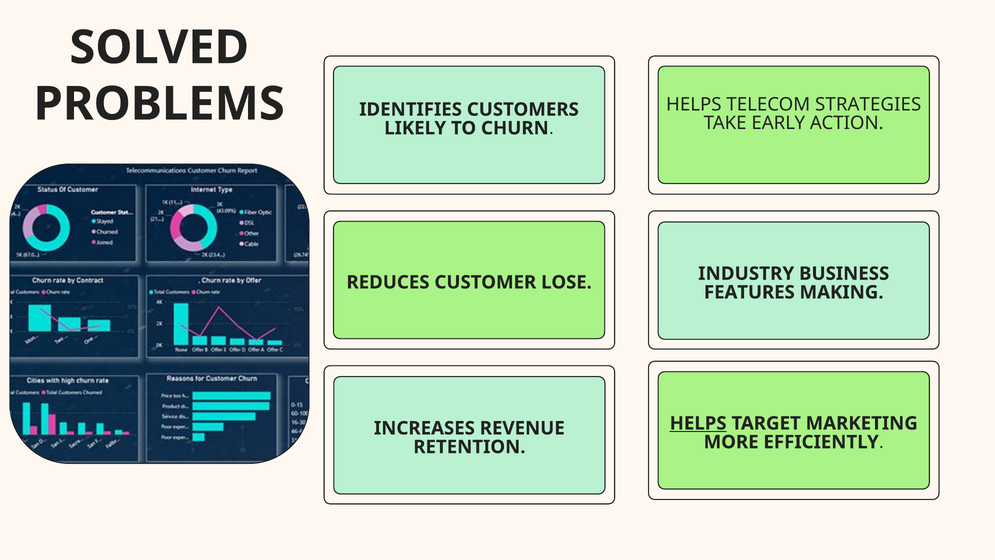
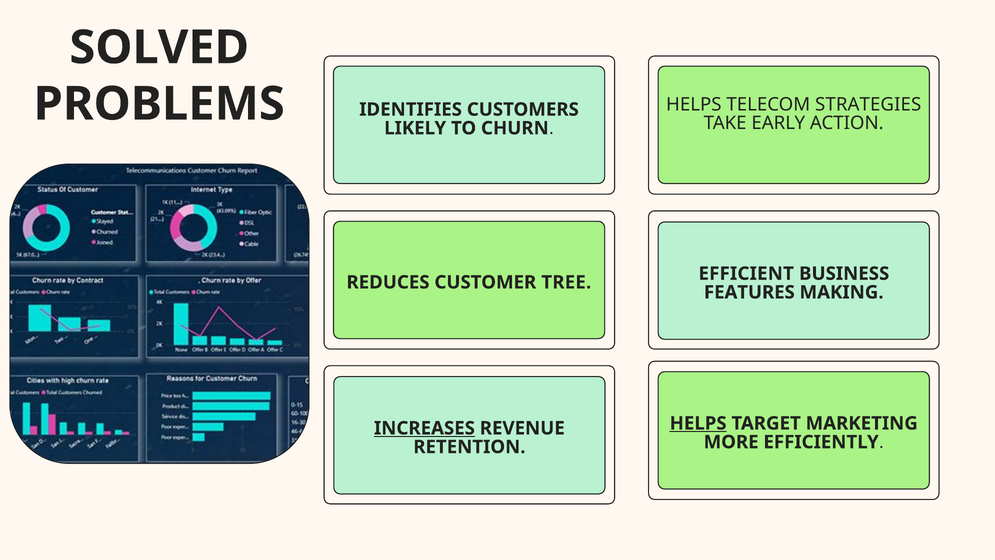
INDUSTRY: INDUSTRY -> EFFICIENT (746, 273)
LOSE: LOSE -> TREE (566, 282)
INCREASES underline: none -> present (424, 428)
